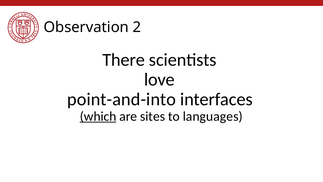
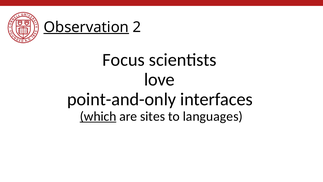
Observation underline: none -> present (86, 27)
There: There -> Focus (124, 60)
point-and-into: point-and-into -> point-and-only (122, 99)
